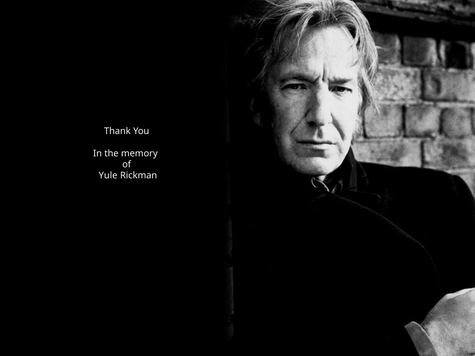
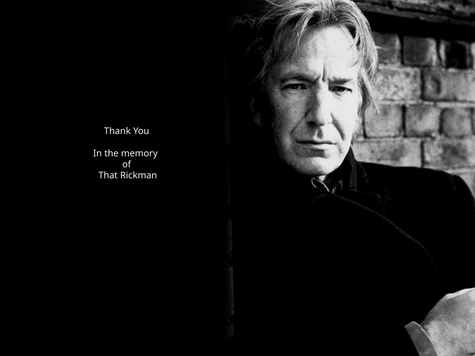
Yule: Yule -> That (108, 176)
